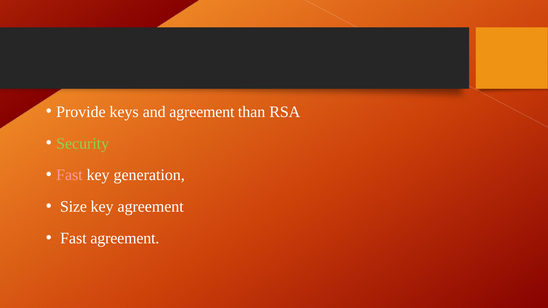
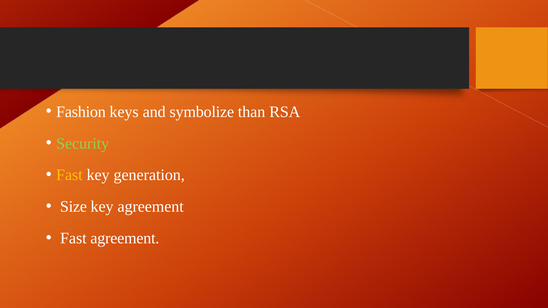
Provide: Provide -> Fashion (81, 112)
and agreement: agreement -> symbolize (202, 112)
Fast colour: pink -> yellow (69, 175)
